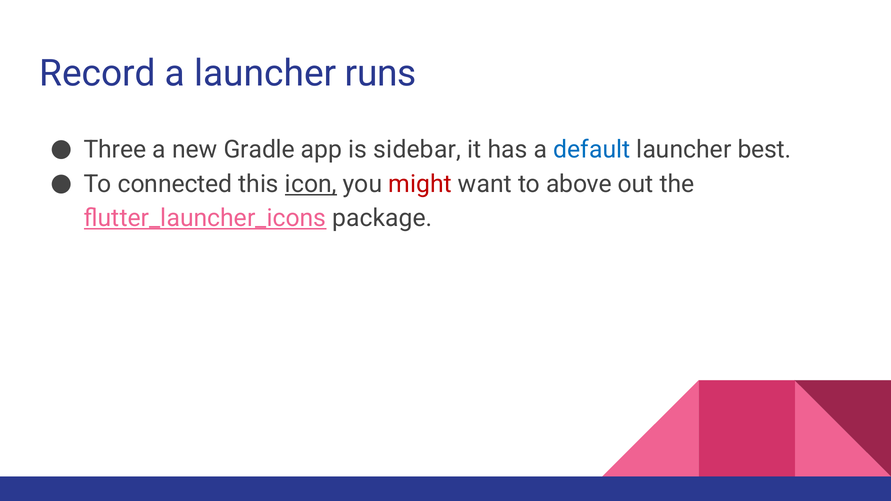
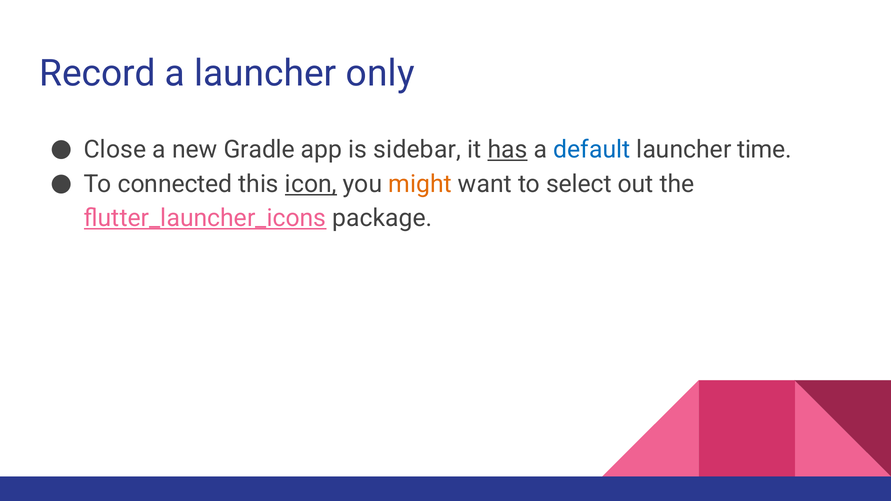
runs: runs -> only (380, 74)
Three: Three -> Close (115, 150)
has underline: none -> present (508, 150)
best: best -> time (764, 150)
might colour: red -> orange (420, 184)
above: above -> select (579, 184)
